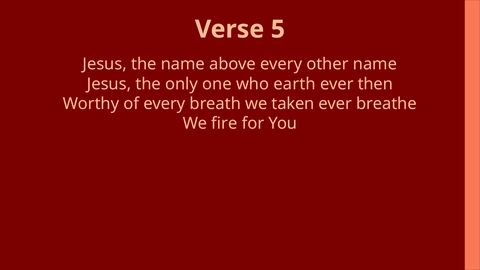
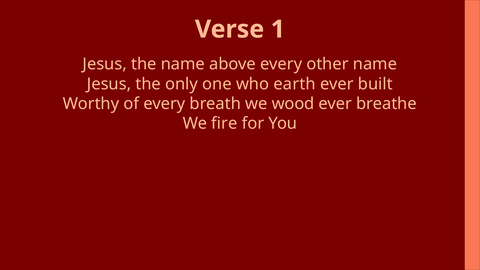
5: 5 -> 1 (278, 29)
then: then -> built (375, 84)
taken: taken -> wood (293, 104)
